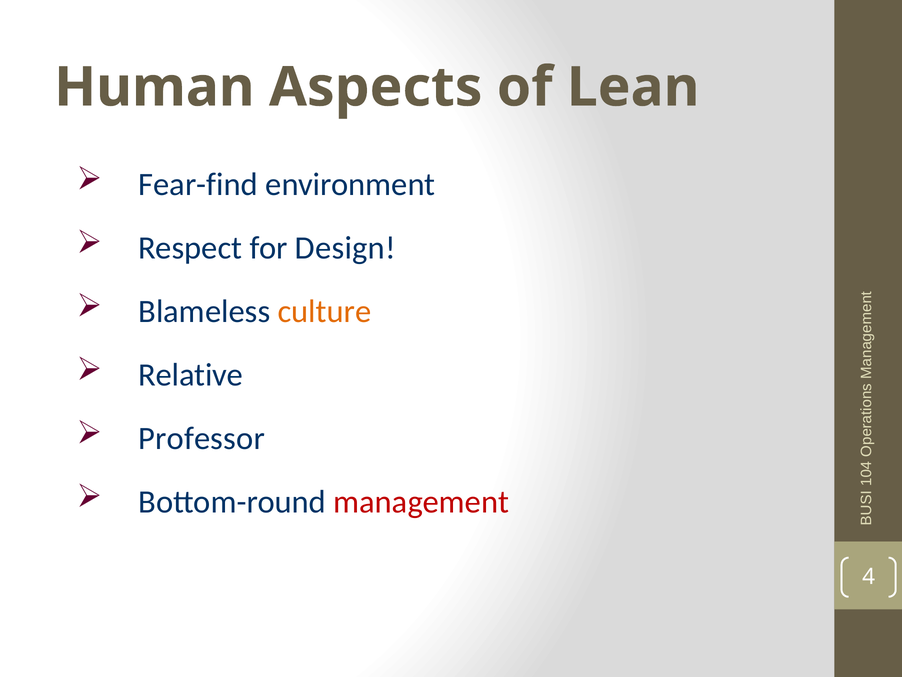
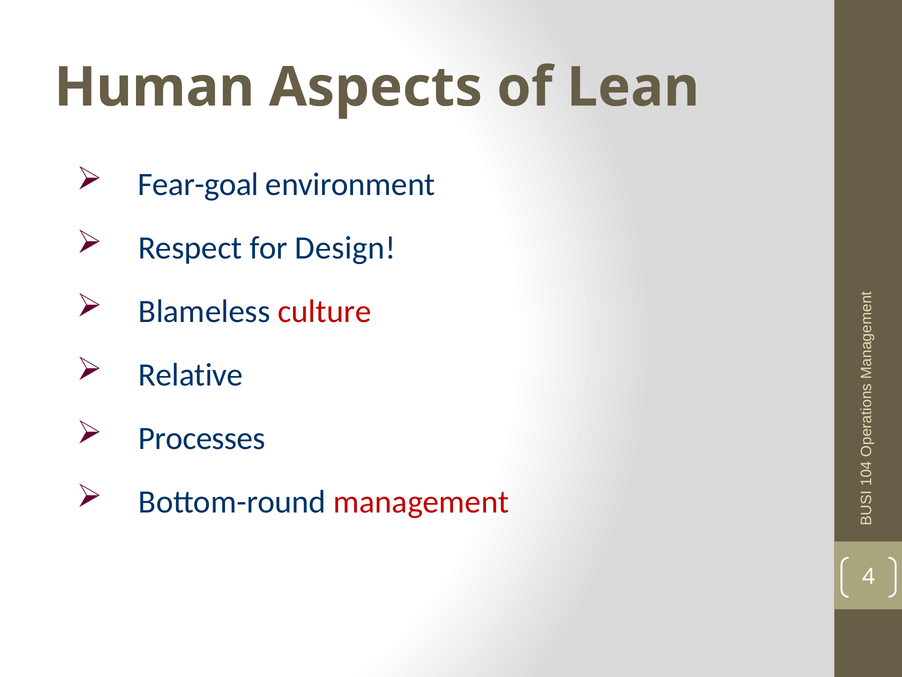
Fear-find: Fear-find -> Fear-goal (198, 184)
culture colour: orange -> red (324, 311)
Professor: Professor -> Processes (202, 438)
